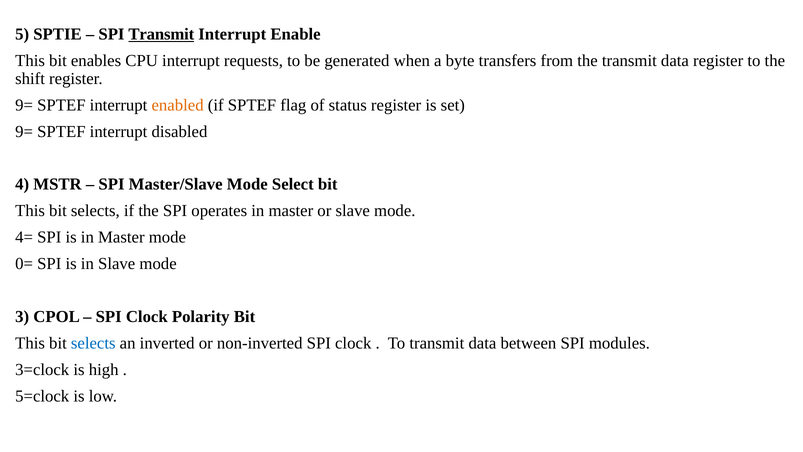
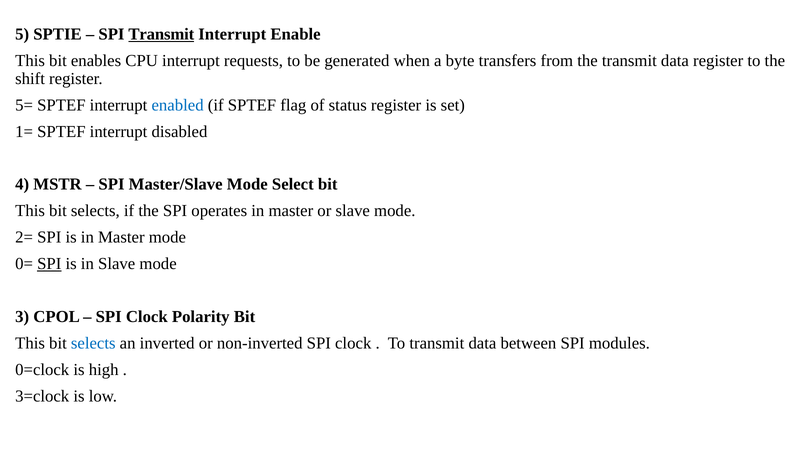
9=: 9= -> 5= (24, 105)
enabled colour: orange -> blue (178, 105)
9=: 9= -> 1= (24, 131)
4=: 4= -> 2= (24, 237)
SPI underline: none -> present (49, 264)
3=clock: 3=clock -> 0=clock (42, 369)
5=clock: 5=clock -> 3=clock (42, 396)
